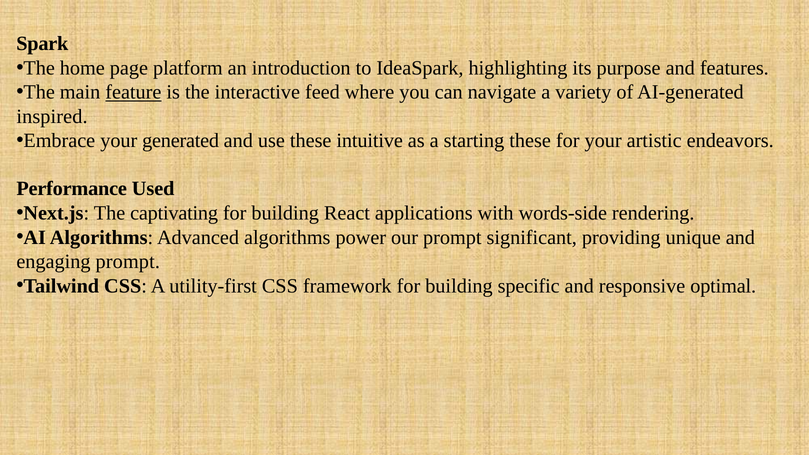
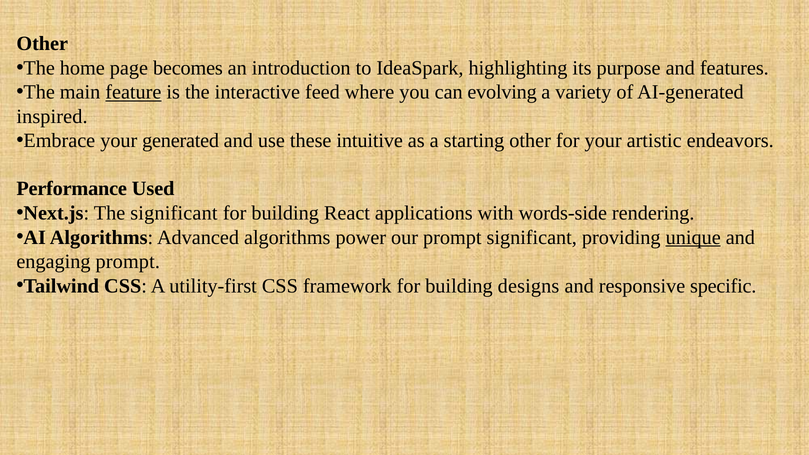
Spark: Spark -> Other (42, 44)
platform: platform -> becomes (188, 68)
navigate: navigate -> evolving (502, 92)
starting these: these -> other (530, 141)
The captivating: captivating -> significant (174, 213)
unique underline: none -> present (693, 237)
specific: specific -> designs (529, 286)
optimal: optimal -> specific (723, 286)
